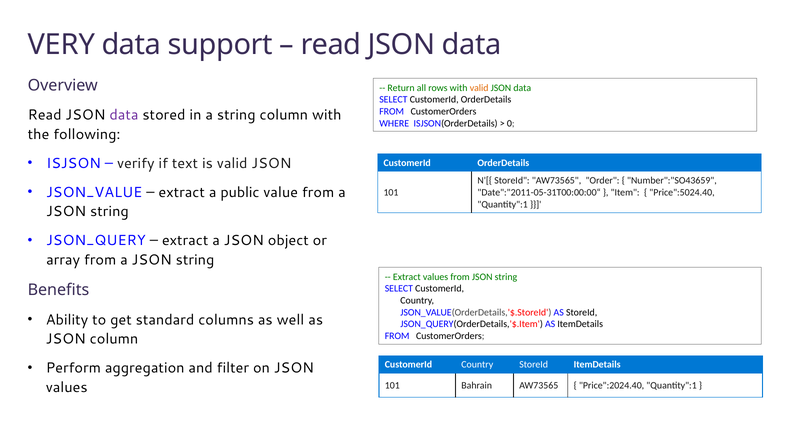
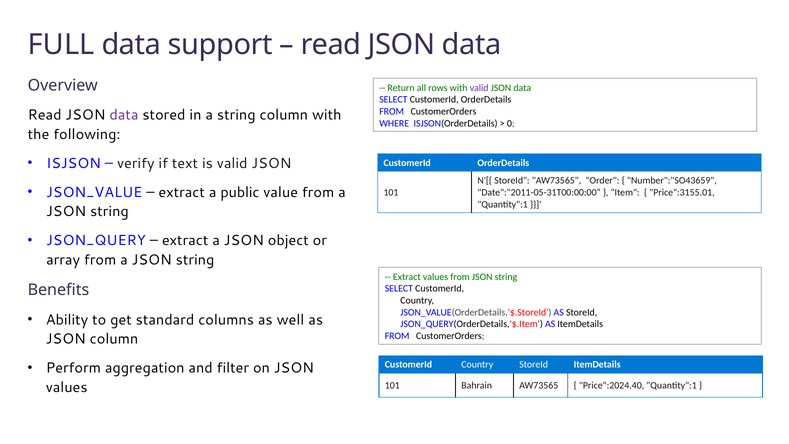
VERY: VERY -> FULL (61, 44)
valid colour: orange -> purple (479, 88)
Price":5024.40: Price":5024.40 -> Price":3155.01 (682, 192)
